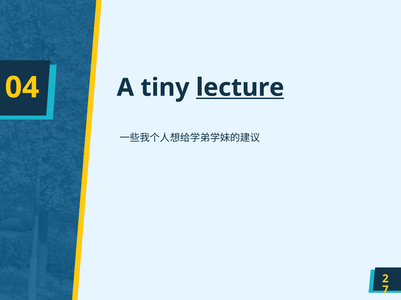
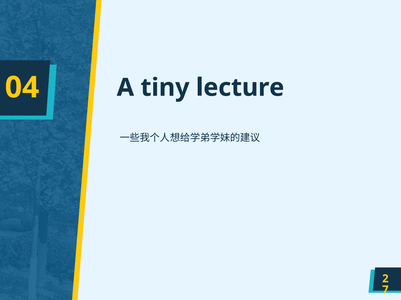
lecture underline: present -> none (240, 88)
